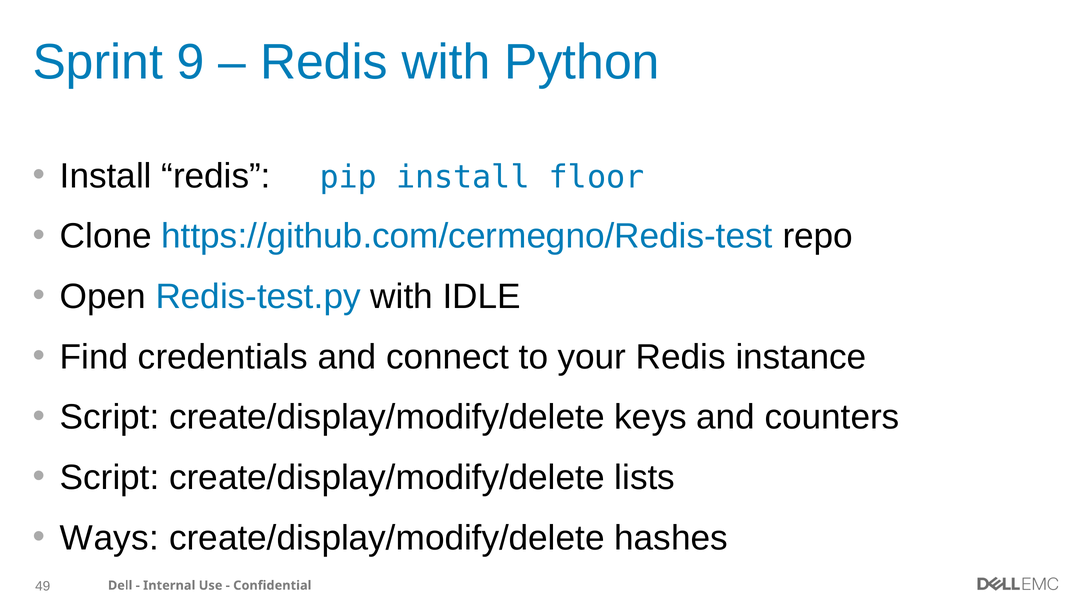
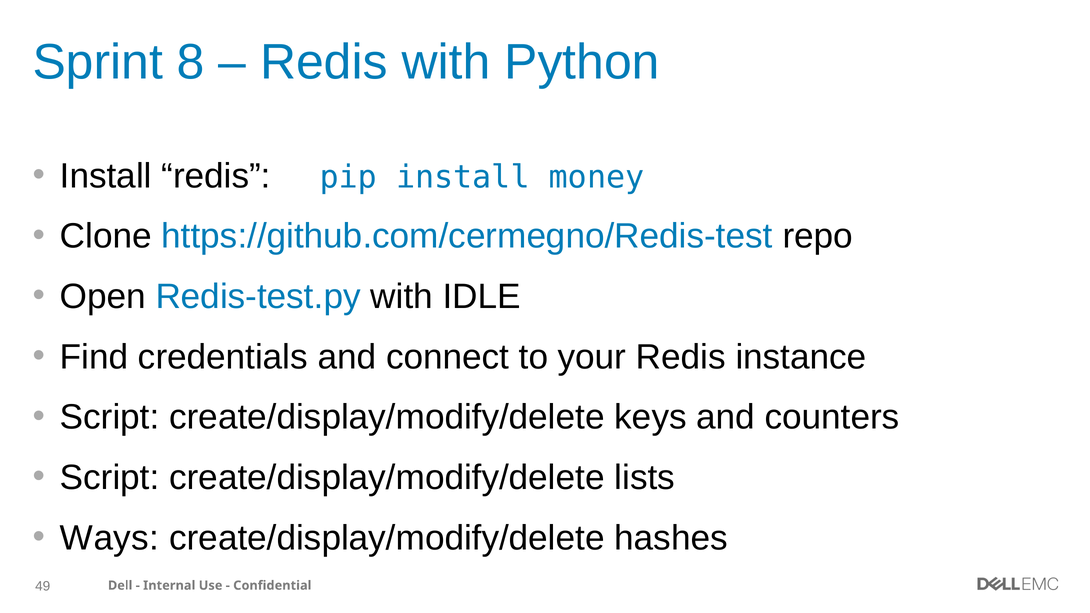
9: 9 -> 8 (191, 62)
floor: floor -> money (597, 177)
